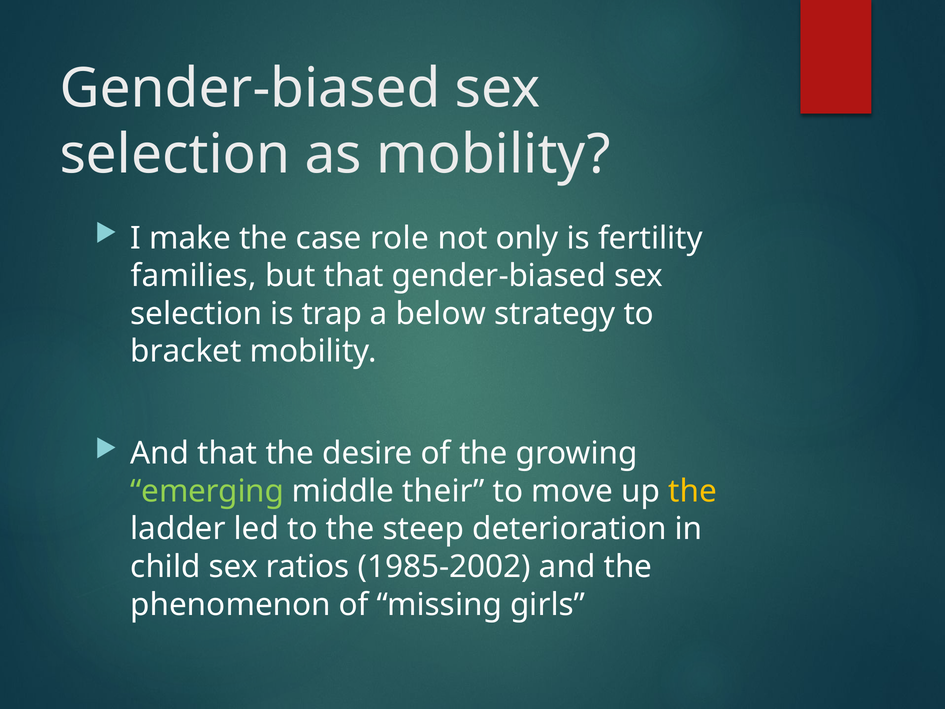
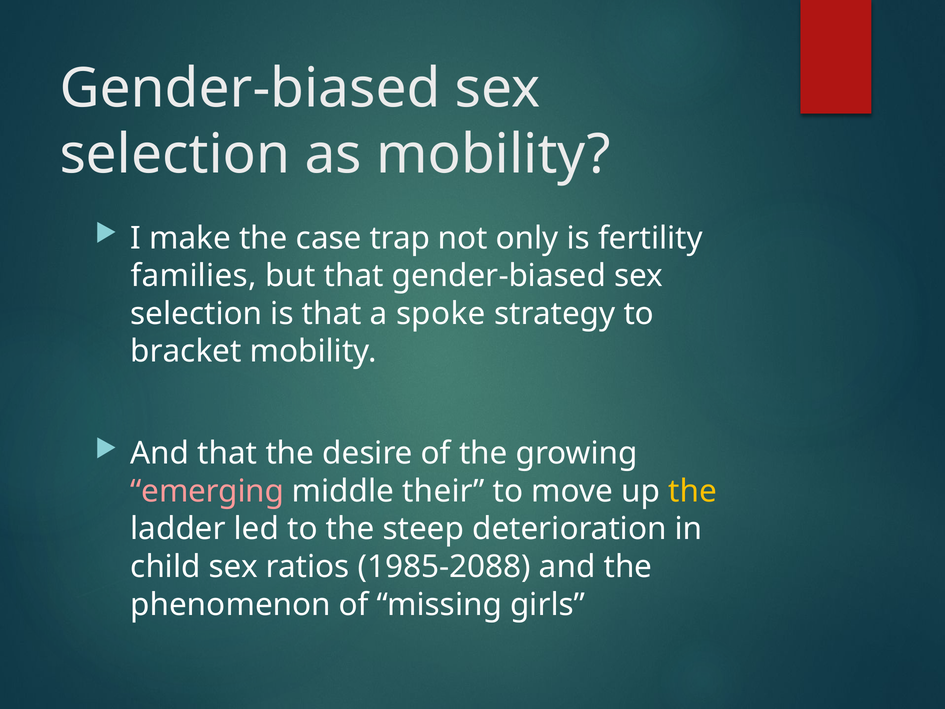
role: role -> trap (400, 238)
is trap: trap -> that (332, 314)
below: below -> spoke (441, 314)
emerging colour: light green -> pink (207, 491)
1985-2002: 1985-2002 -> 1985-2088 (444, 567)
